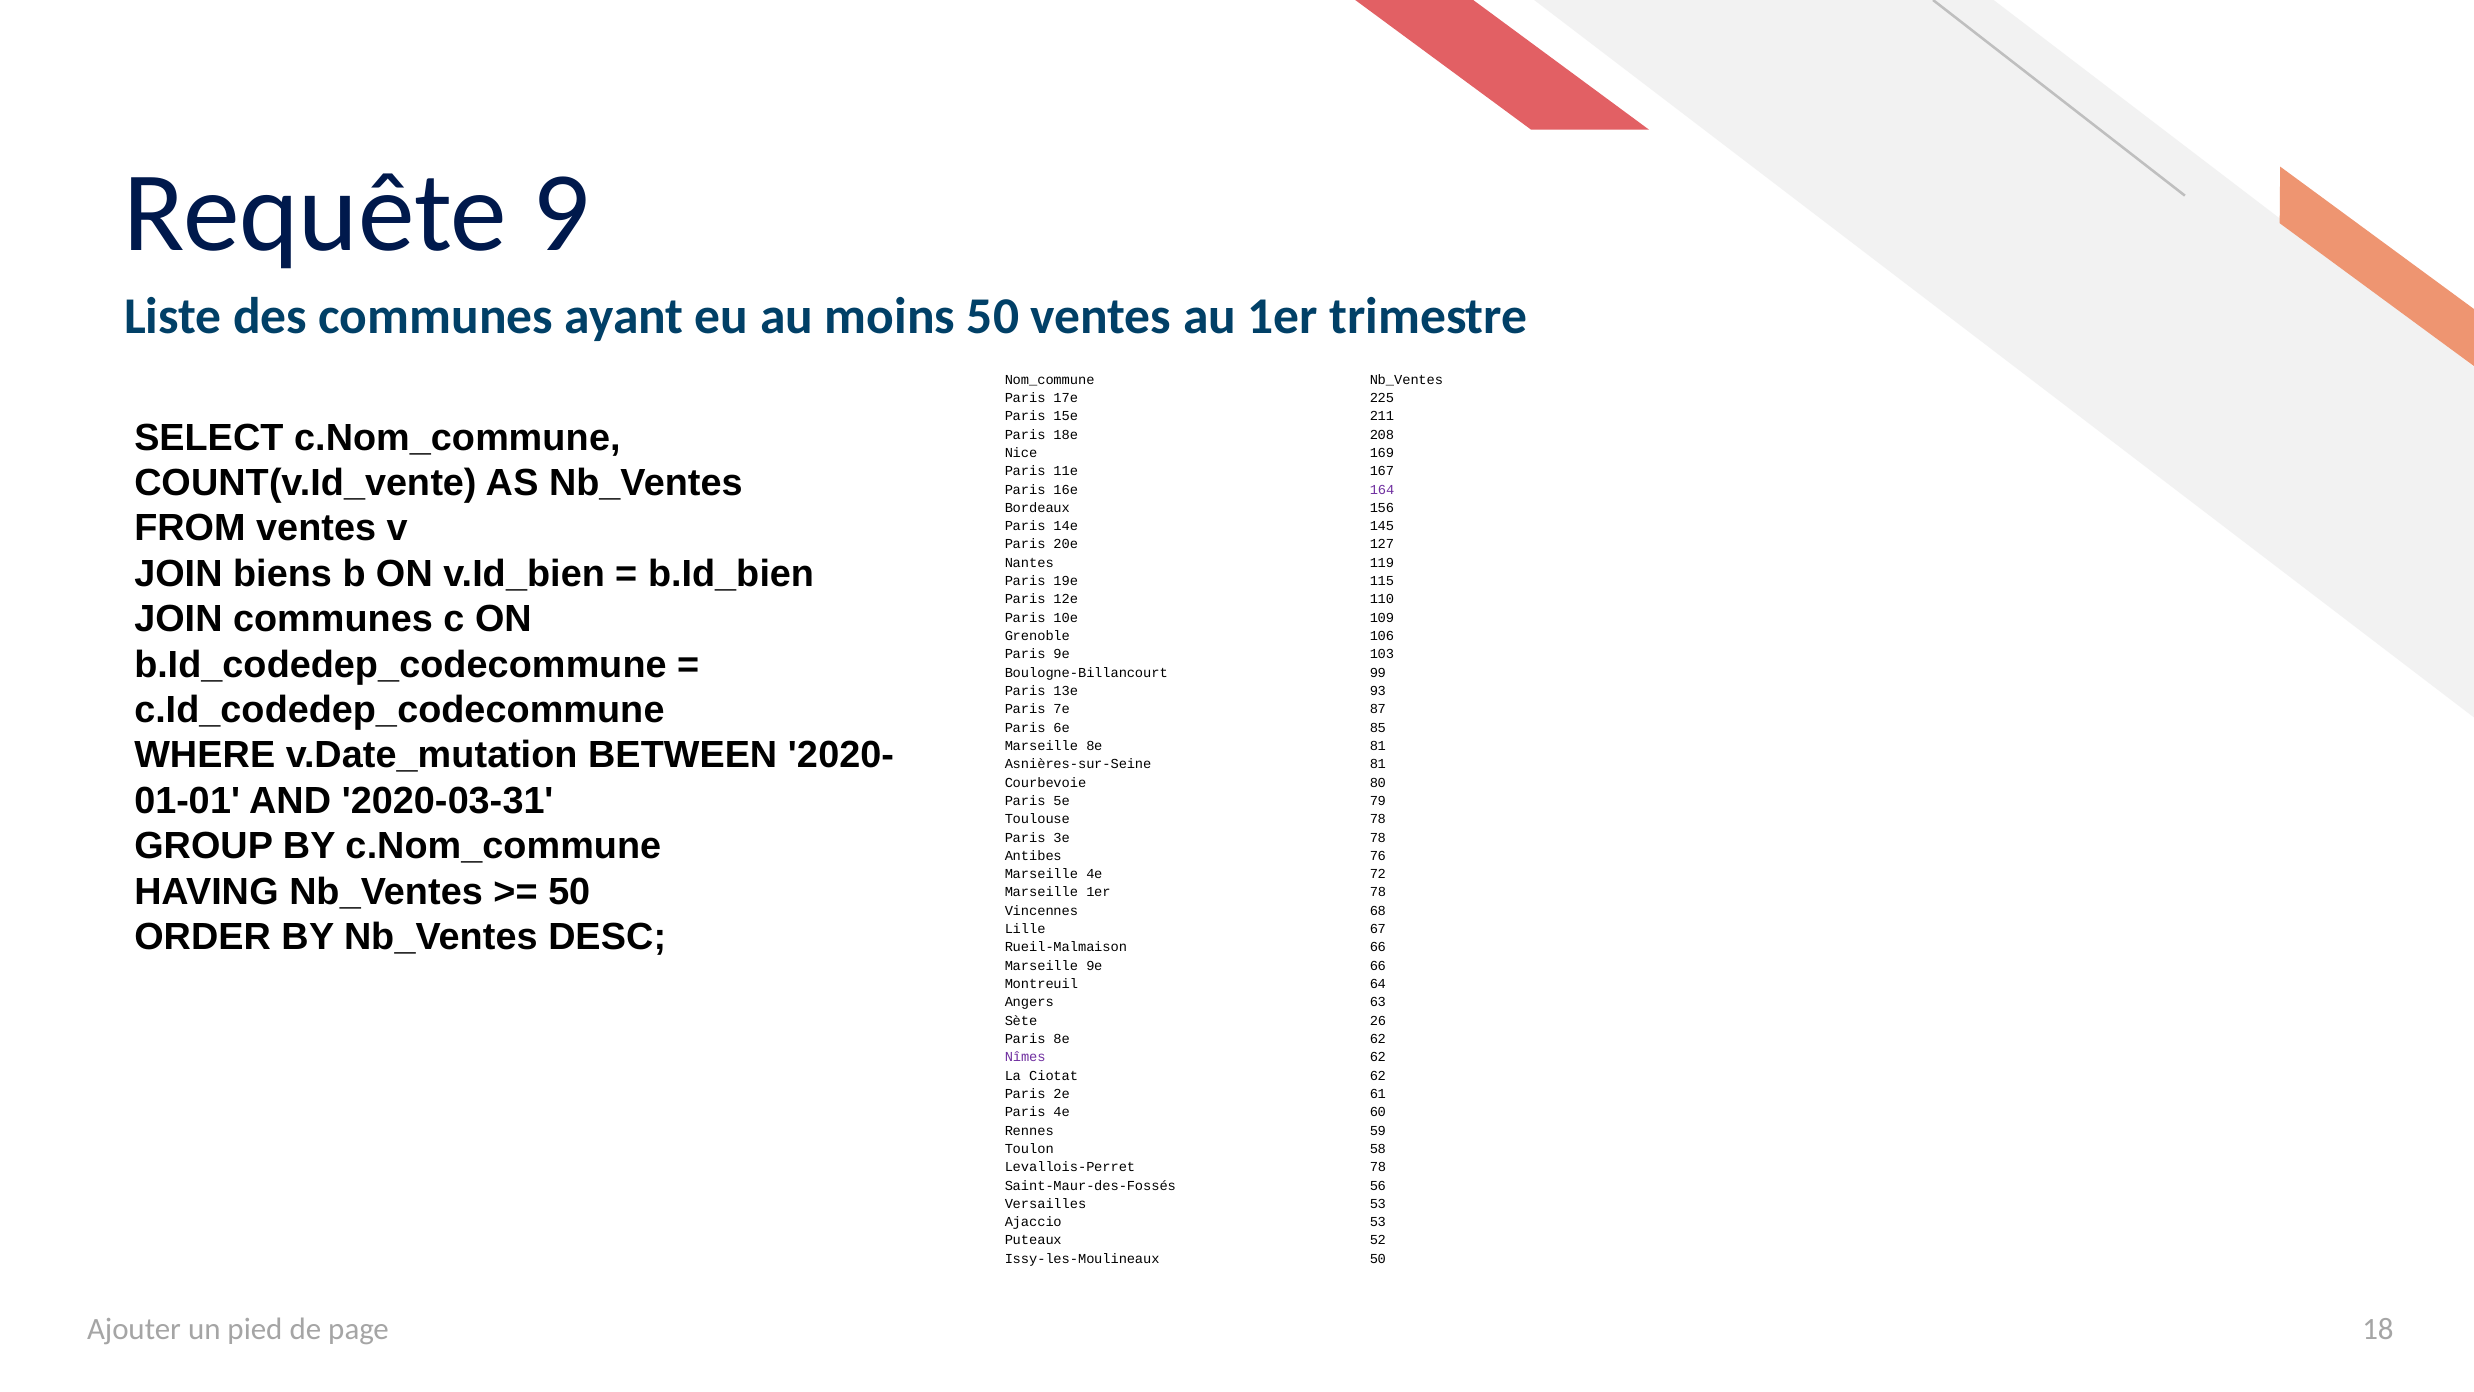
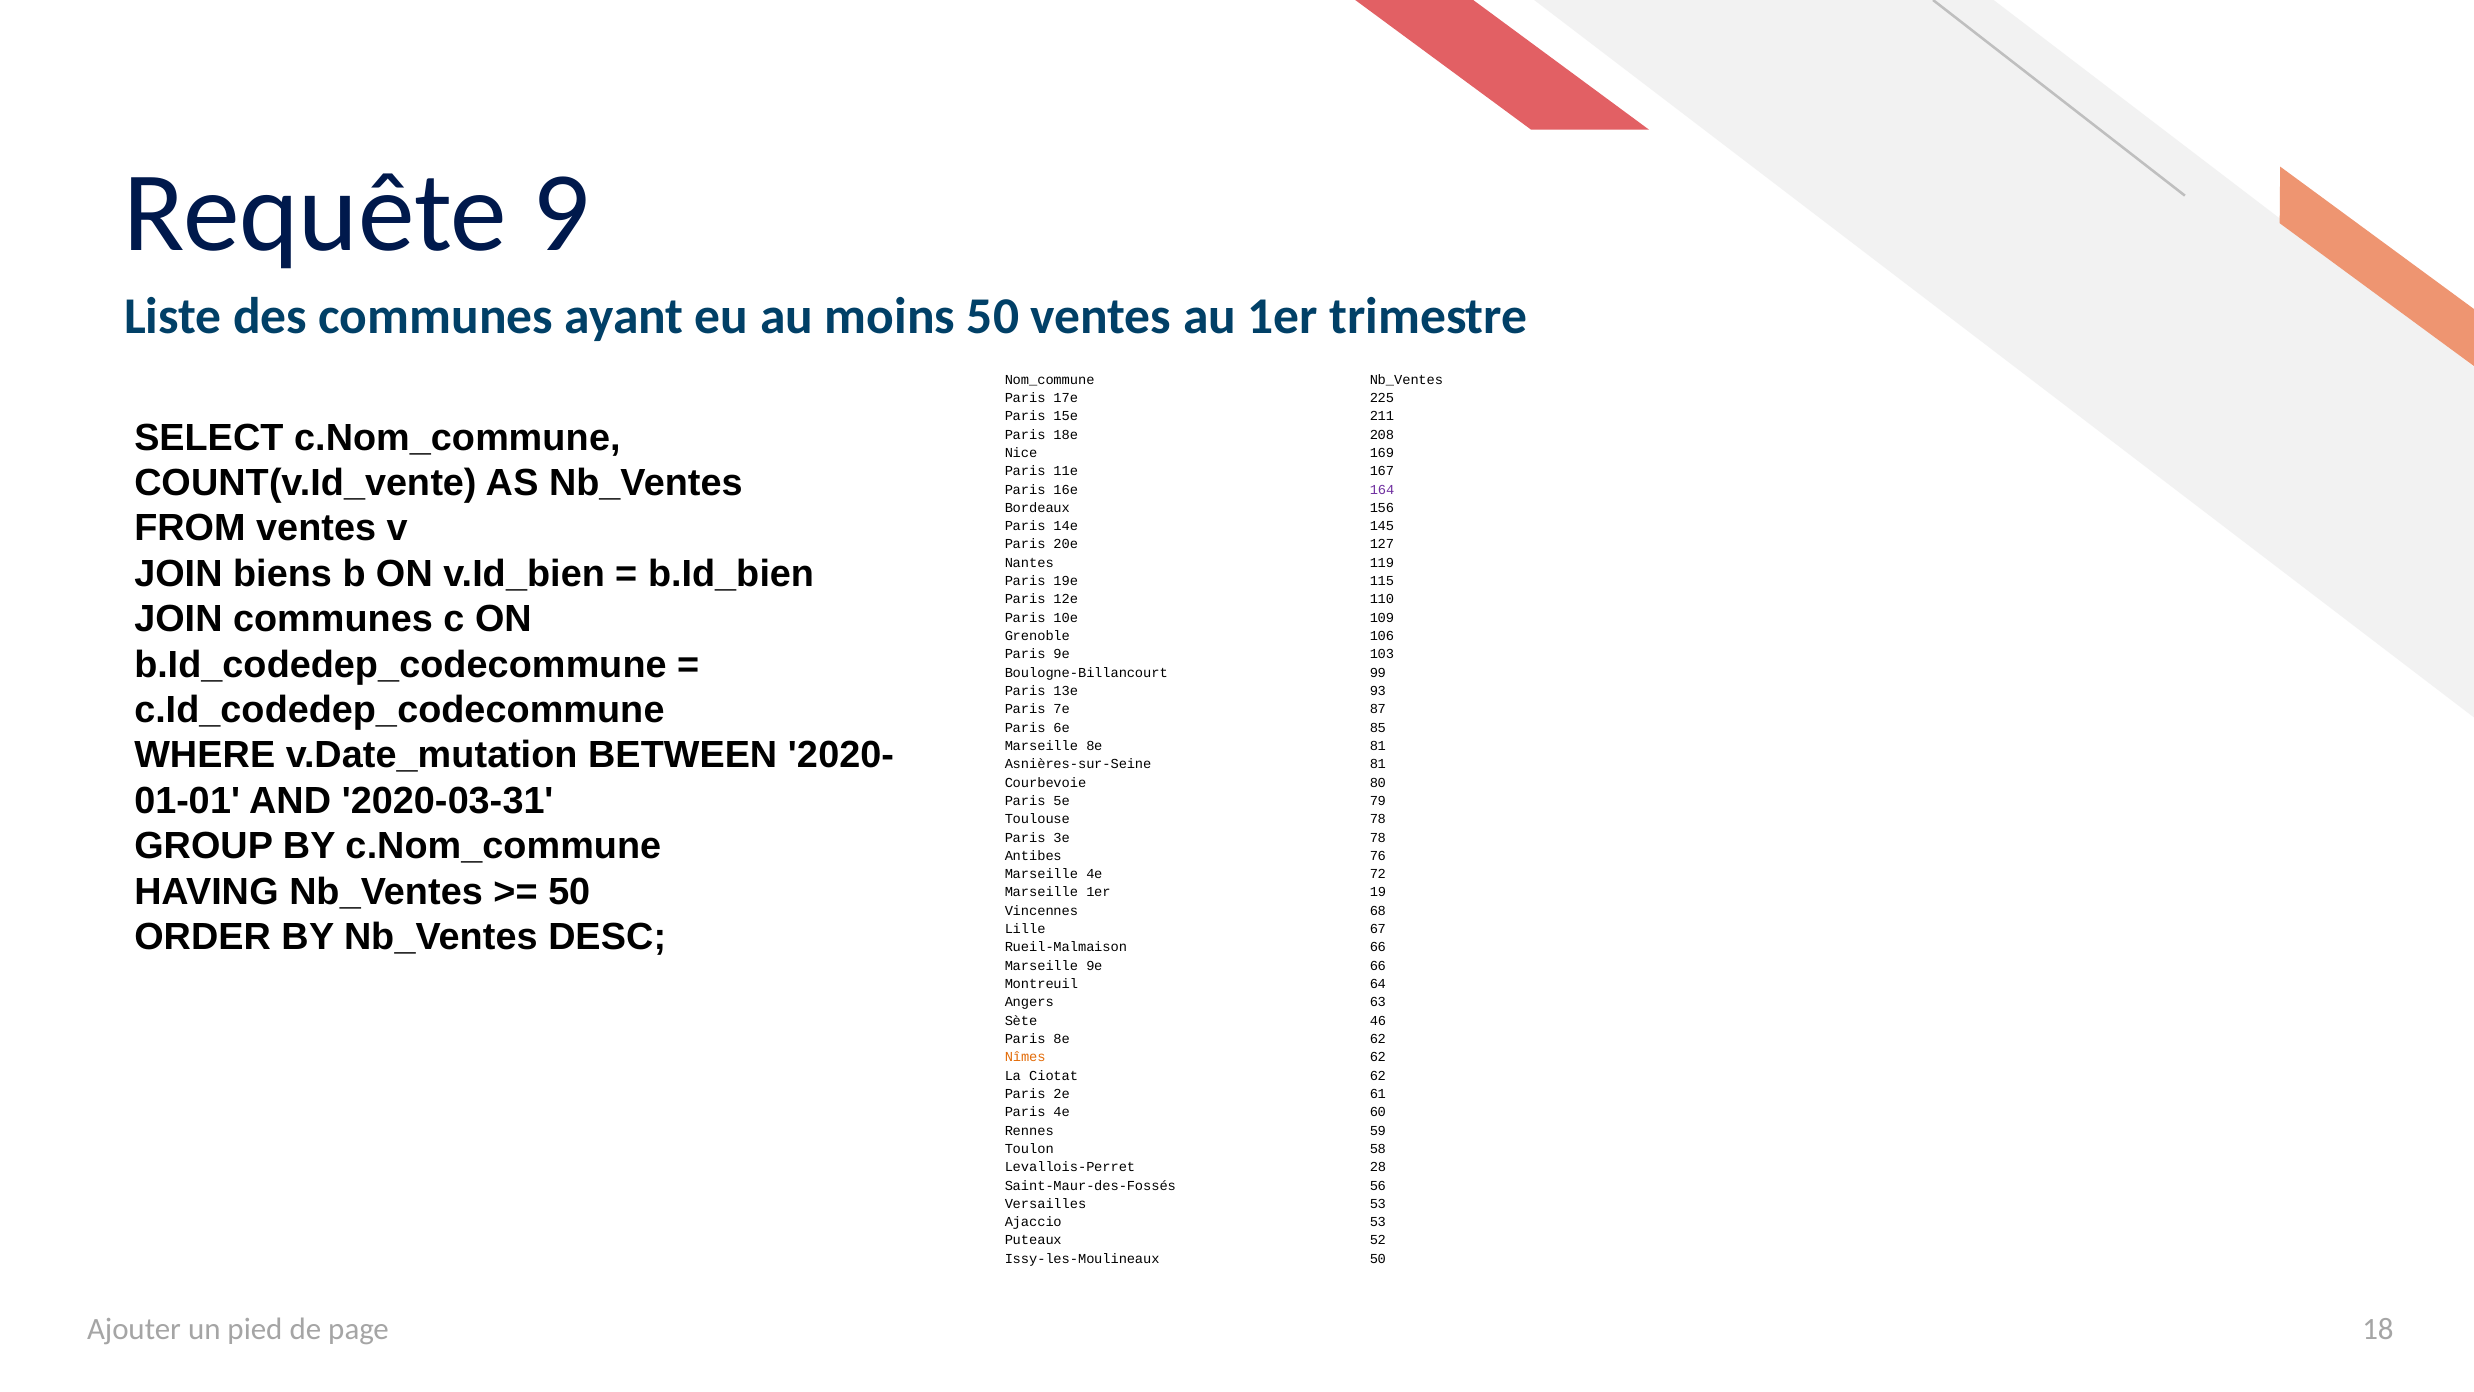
1er 78: 78 -> 19 (1378, 892)
26: 26 -> 46 (1378, 1020)
Nîmes colour: purple -> orange (1025, 1057)
Levallois-Perret 78: 78 -> 28 (1378, 1167)
